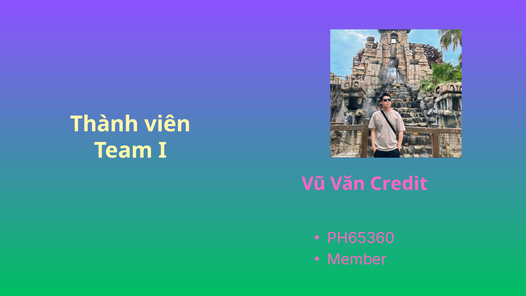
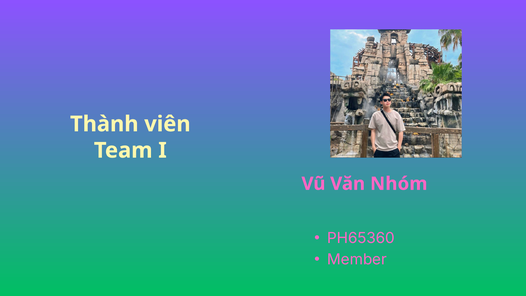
Credit: Credit -> Nhóm (399, 184)
